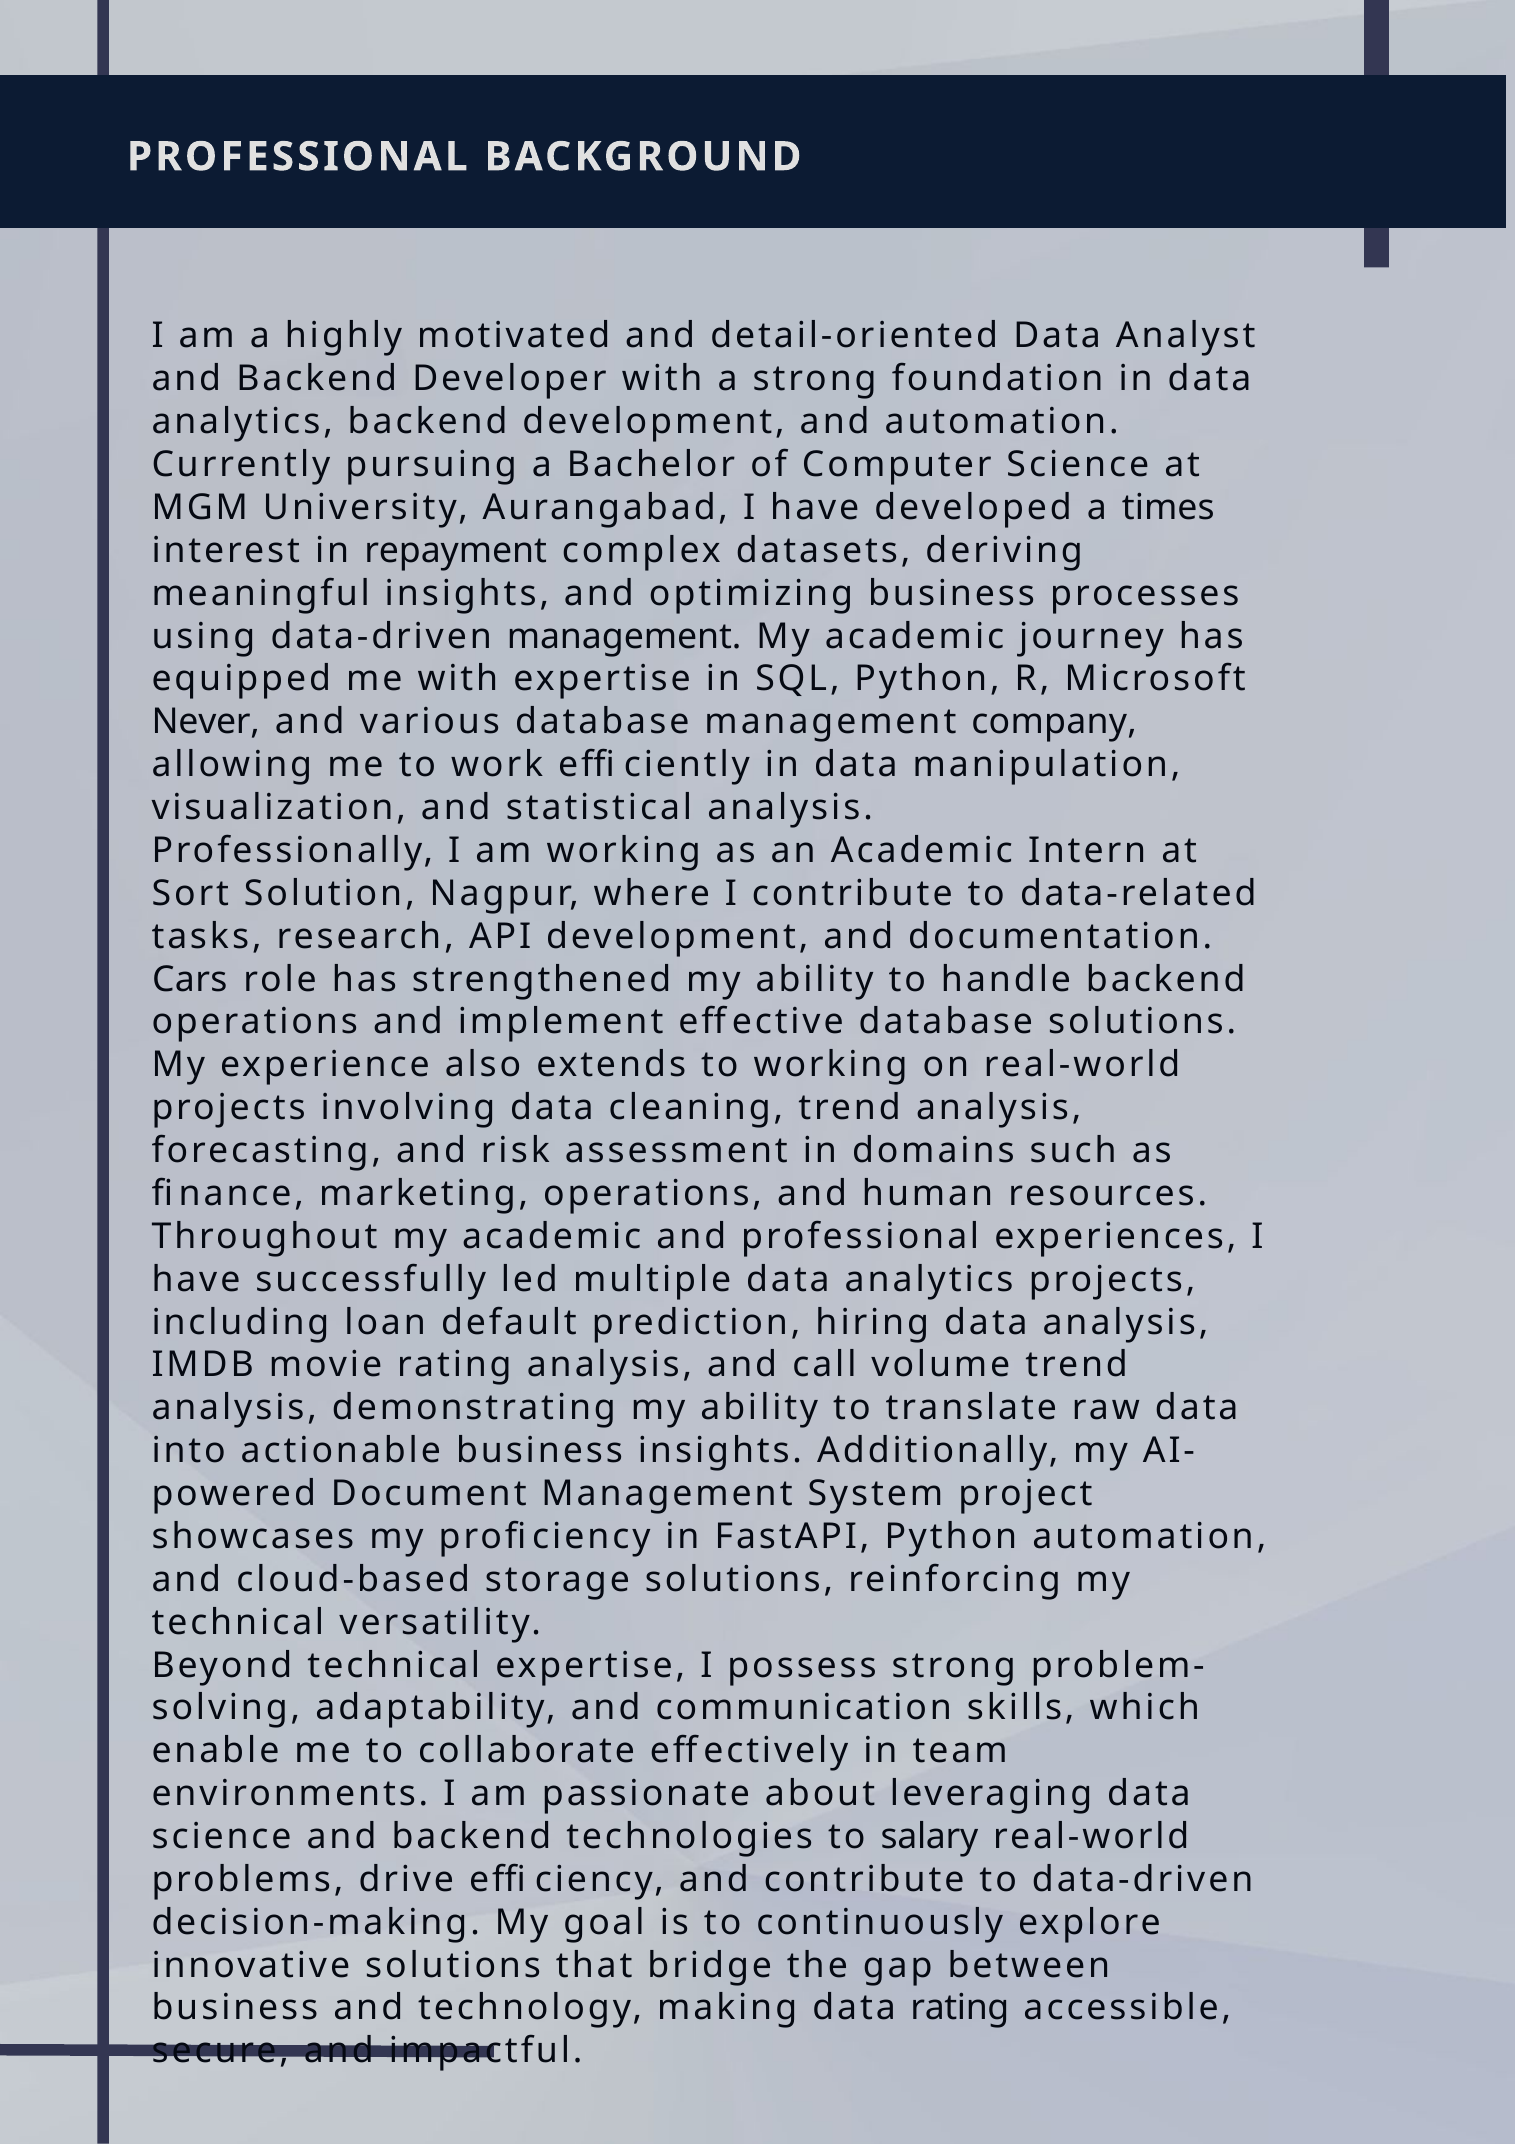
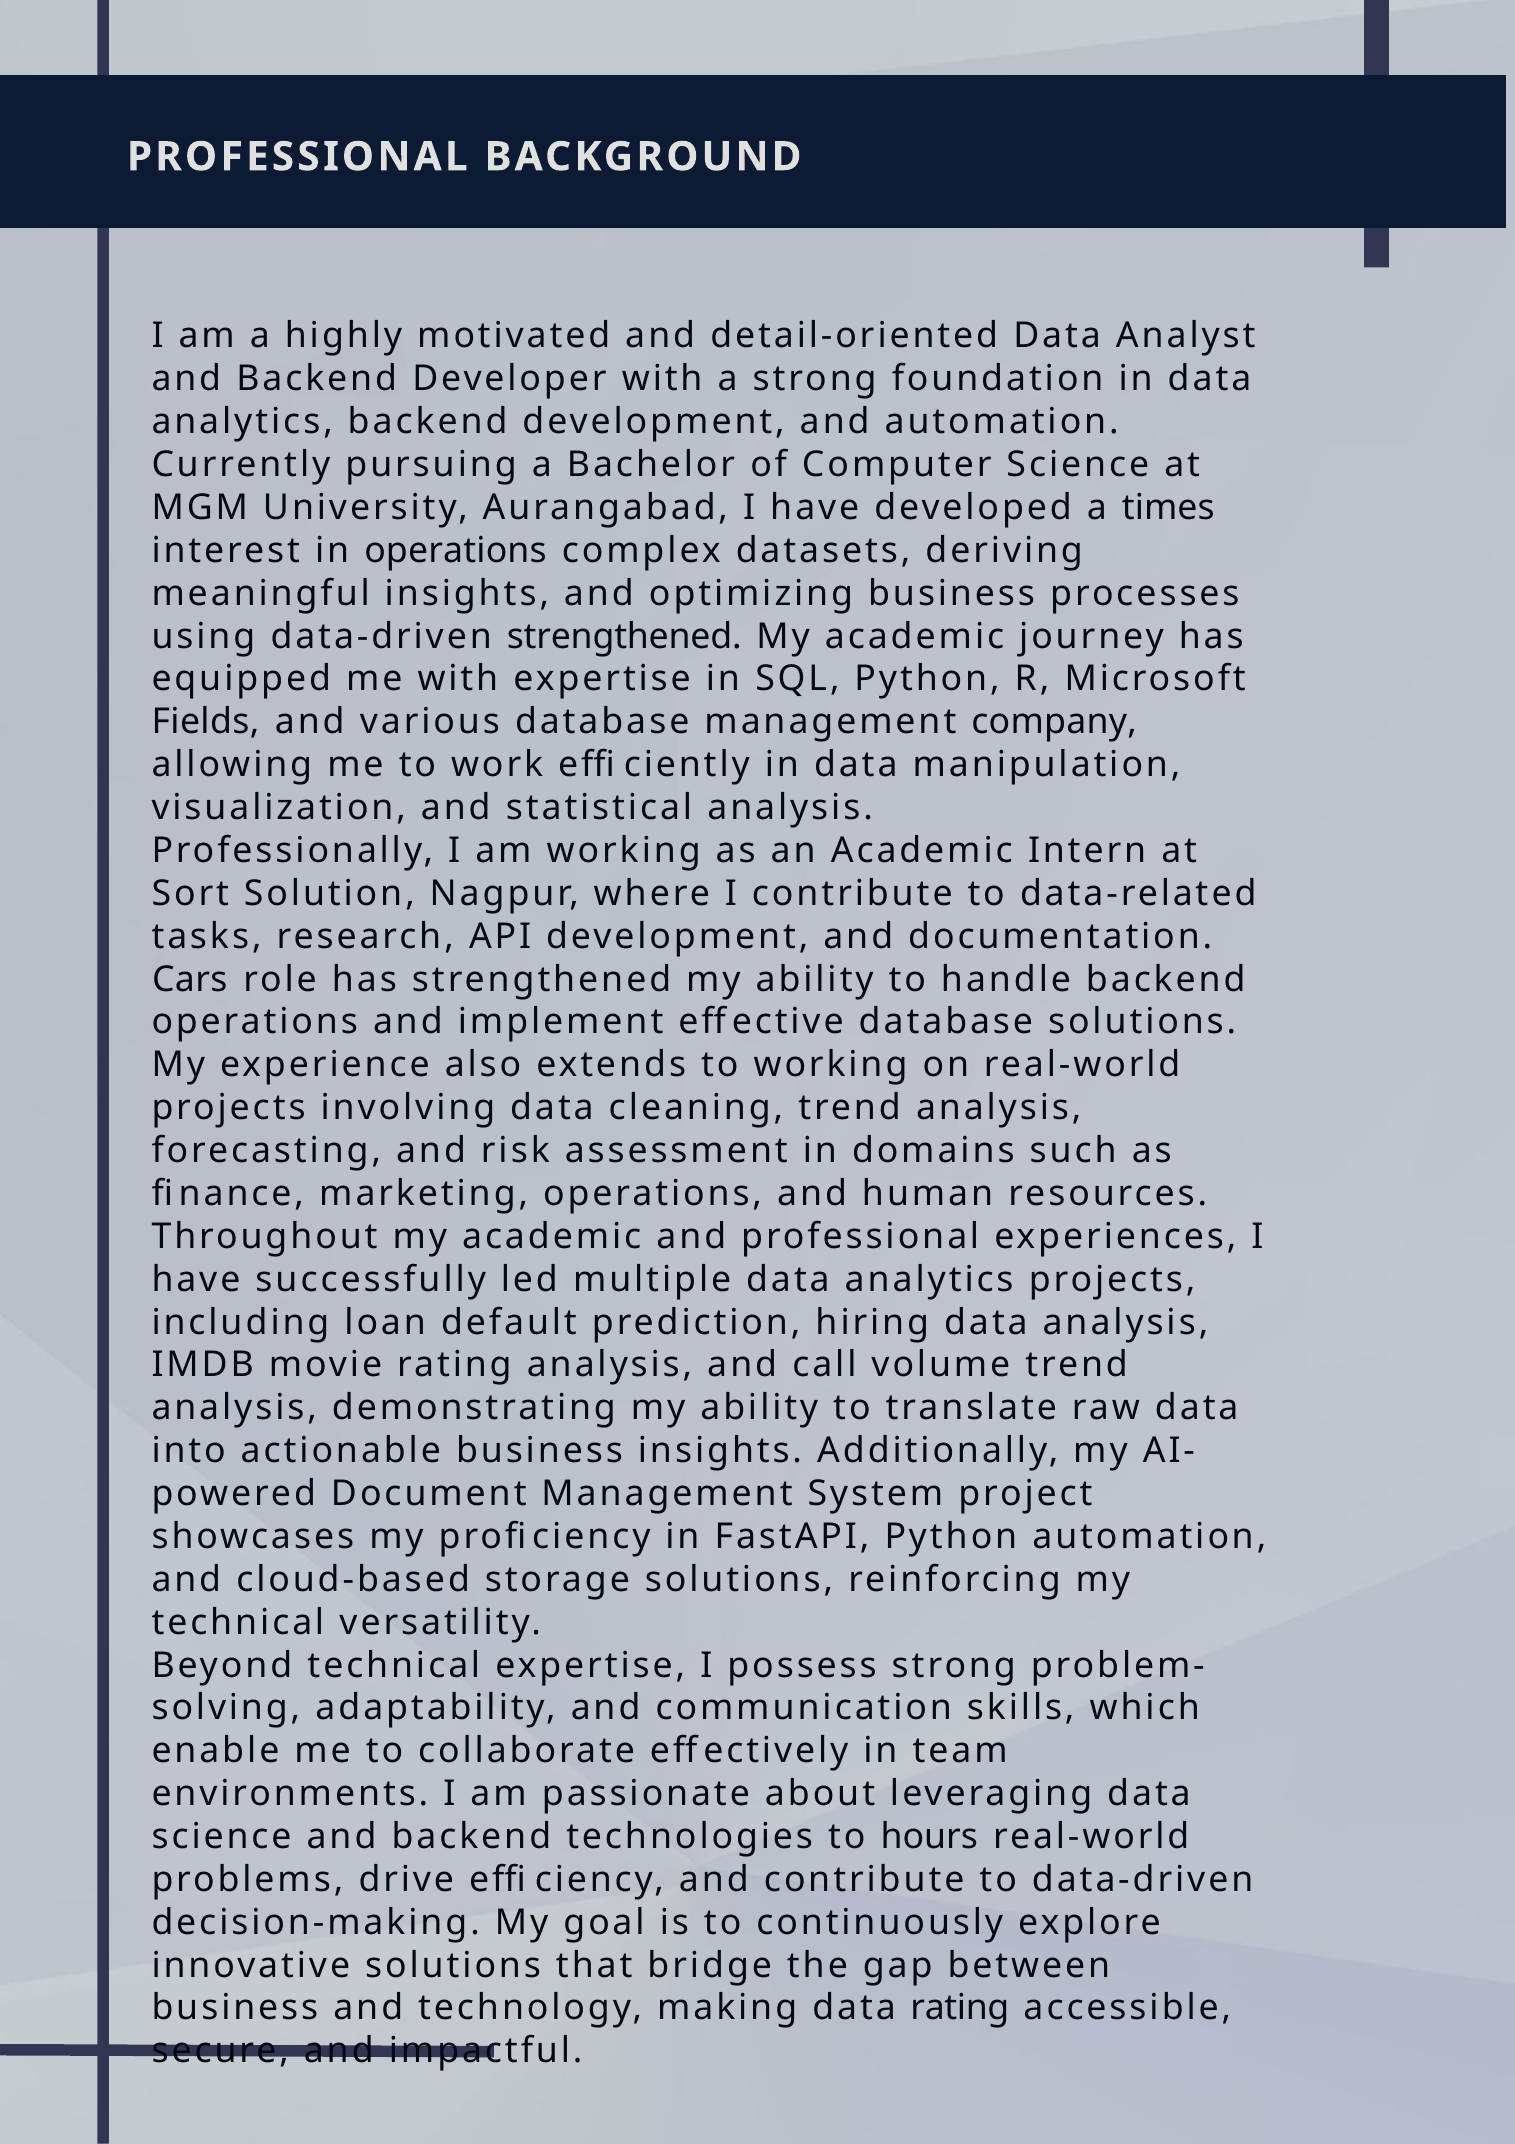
in repayment: repayment -> operations (456, 550)
data-driven management: management -> strengthened (624, 636)
Never: Never -> Fields (205, 722)
salary: salary -> hours (929, 1837)
